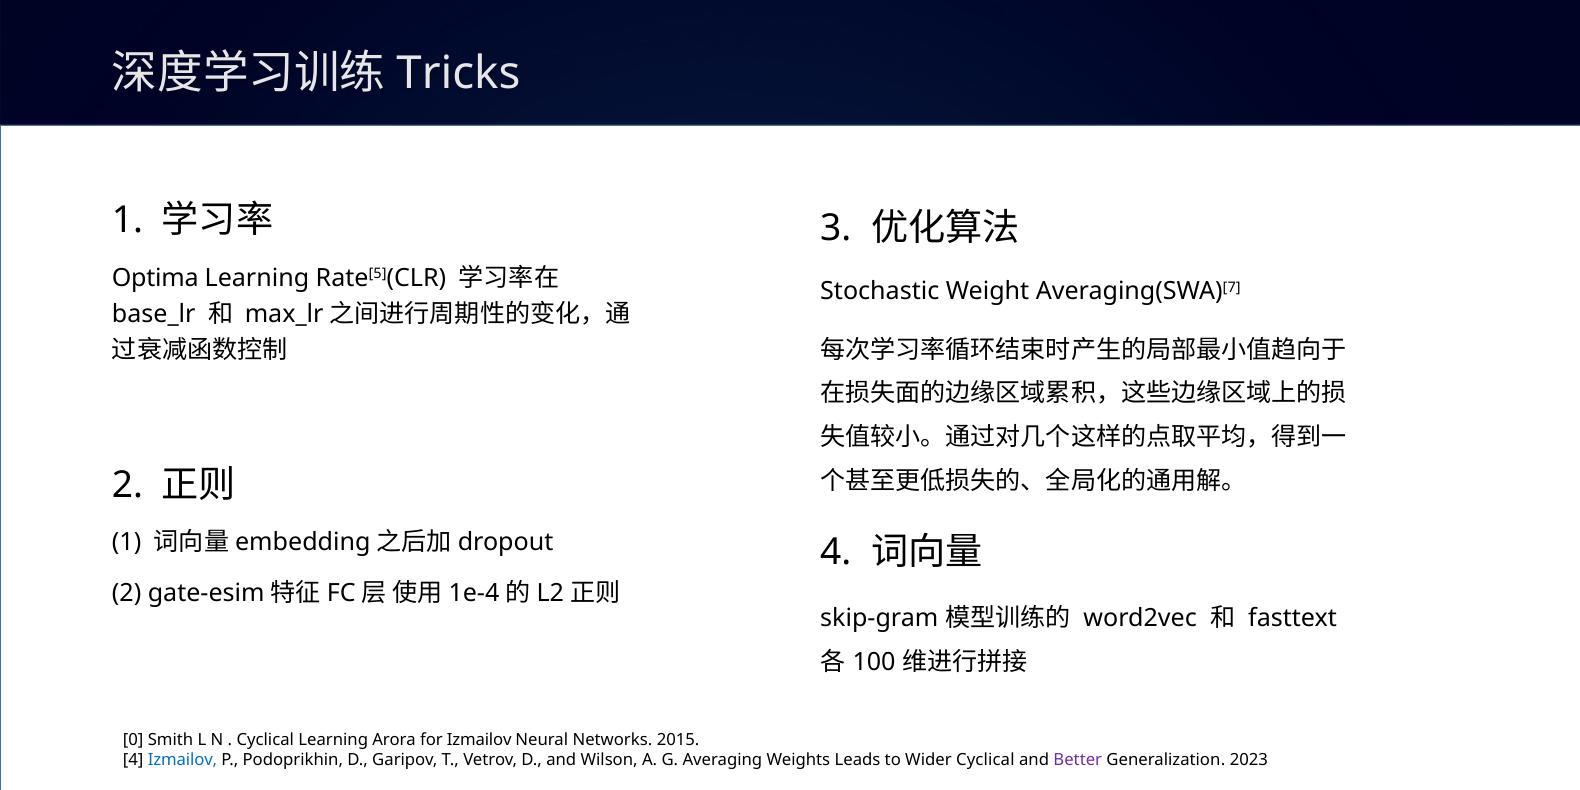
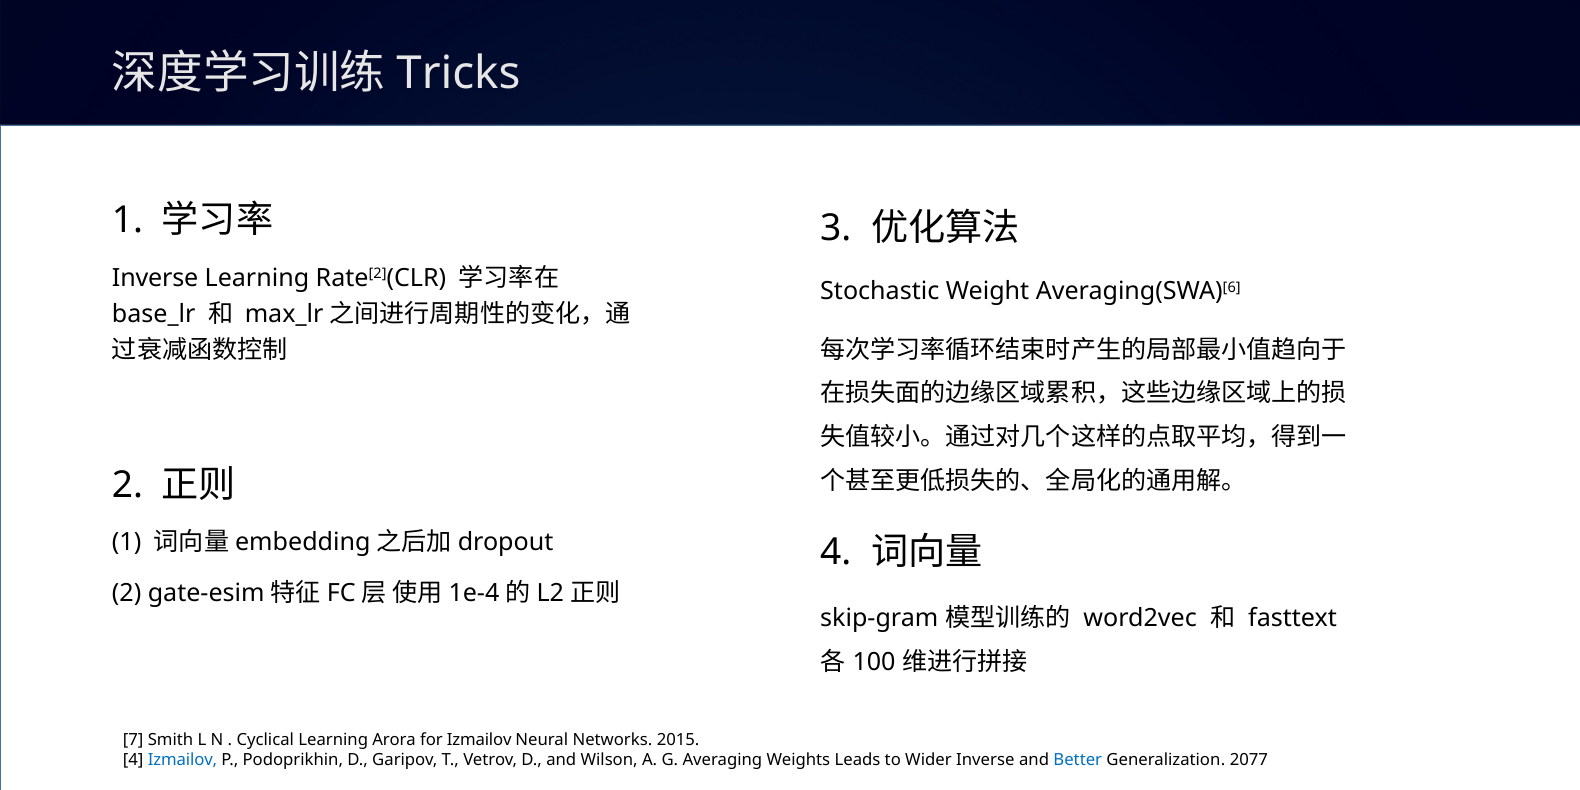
Optima: Optima -> Inverse (155, 278)
5: 5 -> 2 (378, 274)
7: 7 -> 6 (1232, 288)
0: 0 -> 7 (133, 740)
Wider Cyclical: Cyclical -> Inverse (985, 760)
Better colour: purple -> blue (1078, 760)
2023: 2023 -> 2077 (1249, 760)
